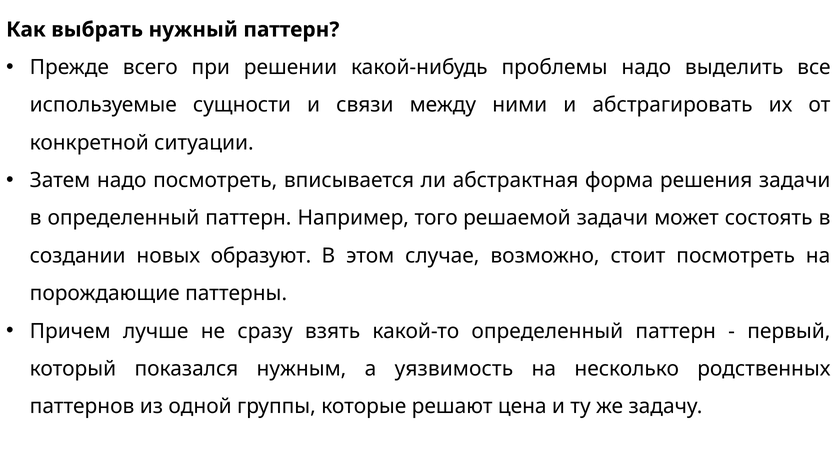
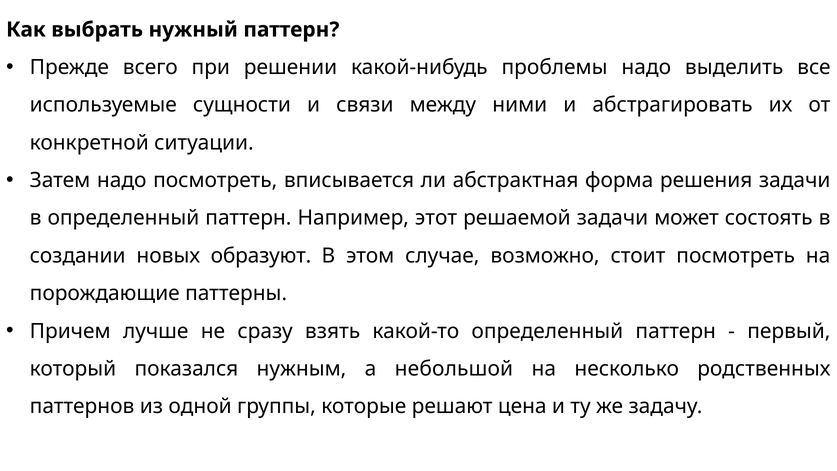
того: того -> этот (436, 218)
уязвимость: уязвимость -> небольшой (454, 369)
